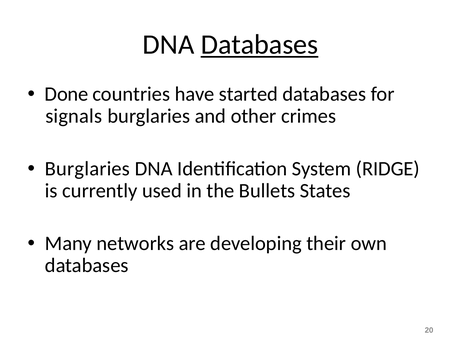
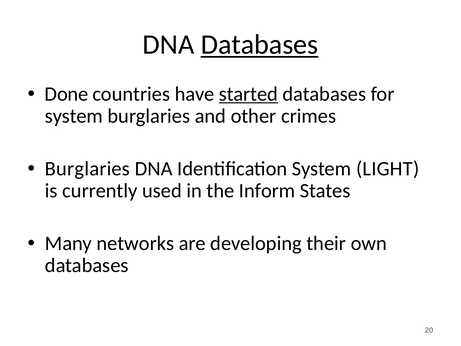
started underline: none -> present (248, 94)
signals: signals -> system (74, 116)
RIDGE: RIDGE -> LIGHT (388, 169)
Bullets: Bullets -> Inform (267, 191)
